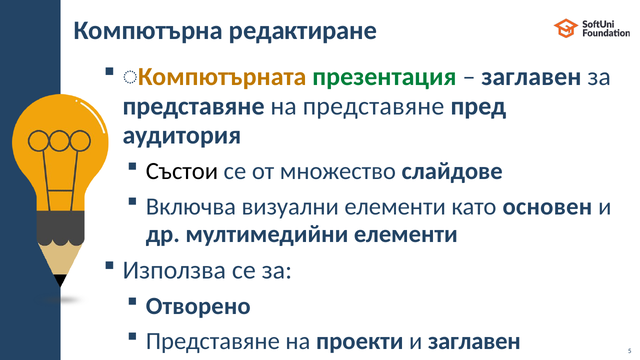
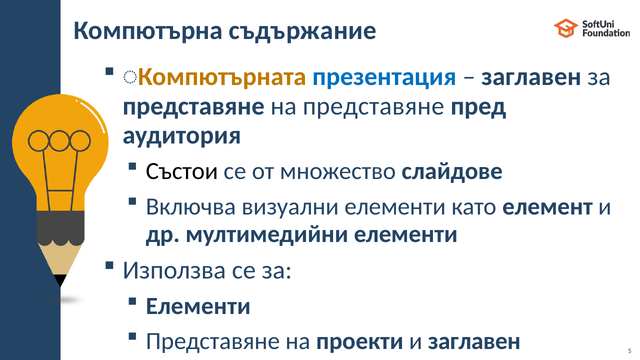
редактиране: редактиране -> съдържание (303, 30)
презентация colour: green -> blue (384, 76)
основен: основен -> елемент (548, 206)
Отворено: Отворено -> Елементи (198, 306)
